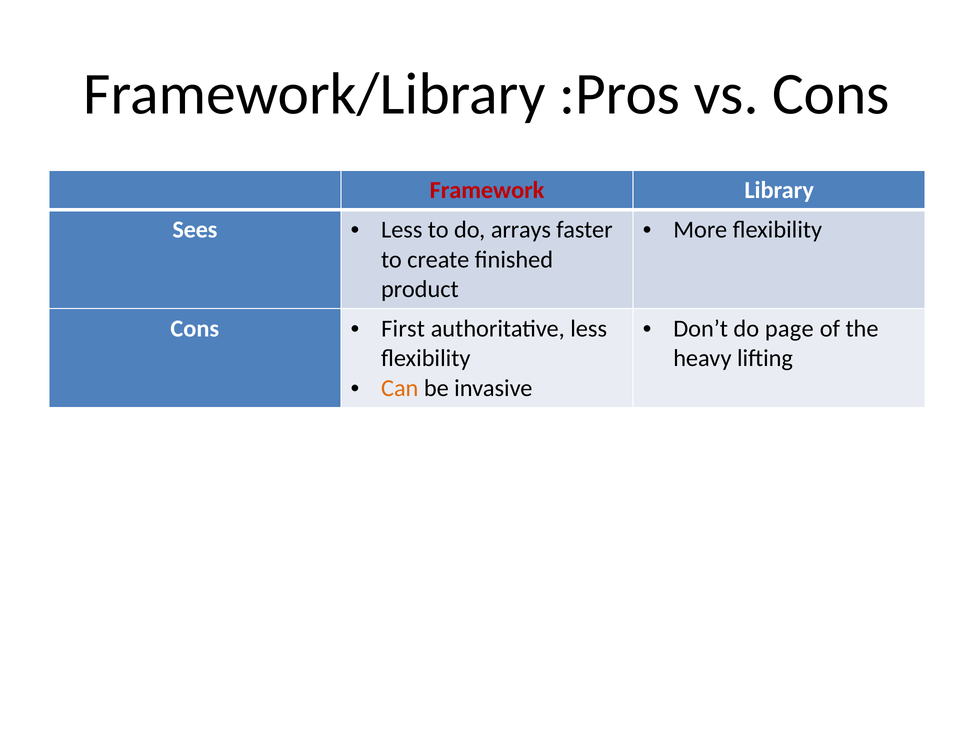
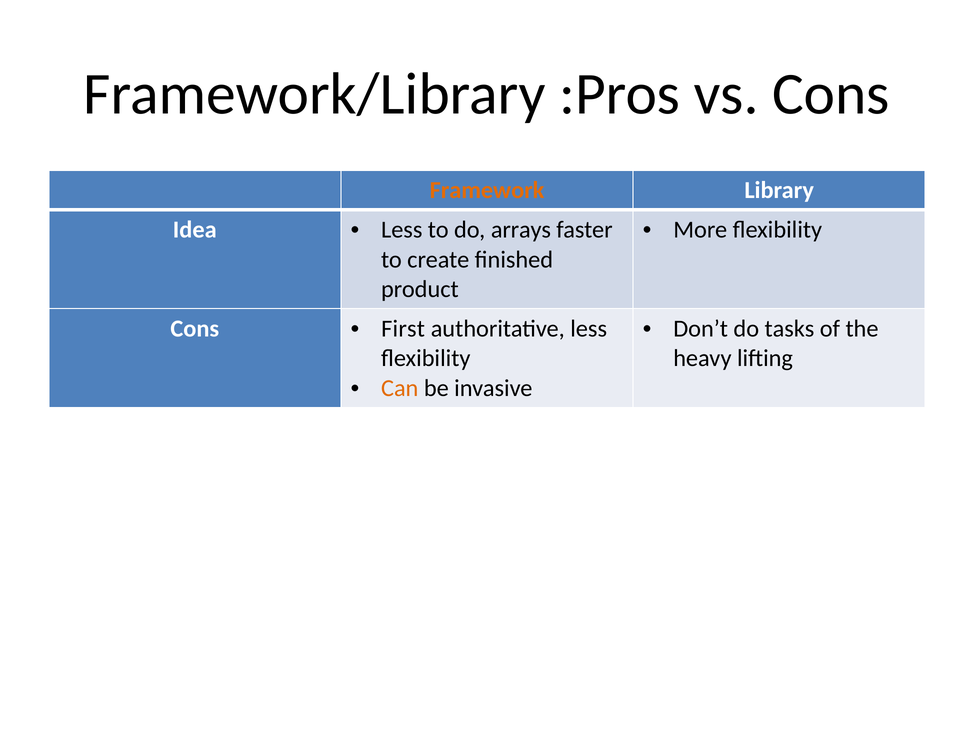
Framework colour: red -> orange (487, 190)
Sees: Sees -> Idea (195, 230)
page: page -> tasks (789, 329)
